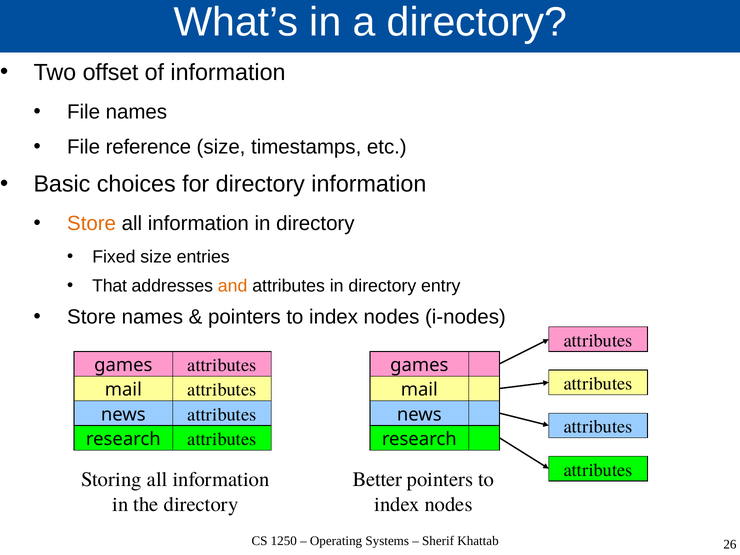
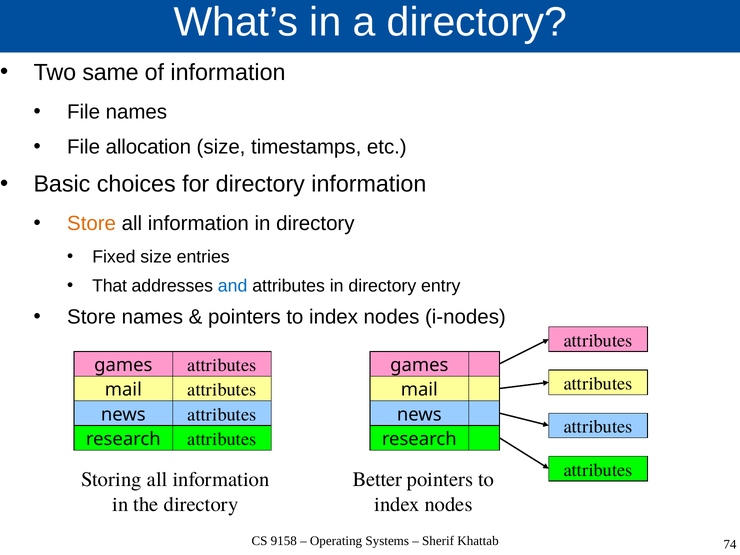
offset: offset -> same (111, 73)
reference: reference -> allocation (148, 147)
and colour: orange -> blue (233, 286)
1250: 1250 -> 9158 (284, 541)
26: 26 -> 74 (730, 544)
